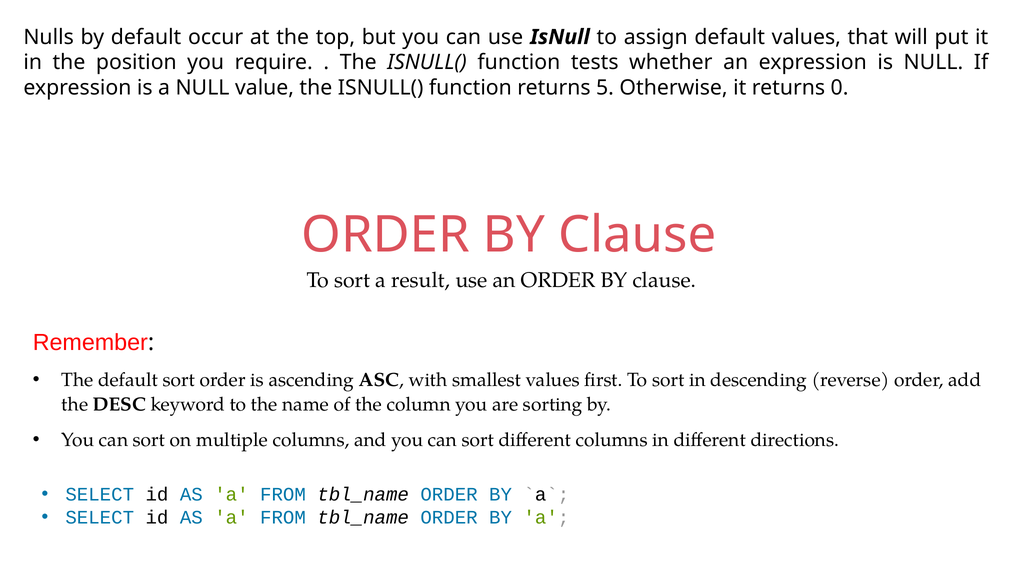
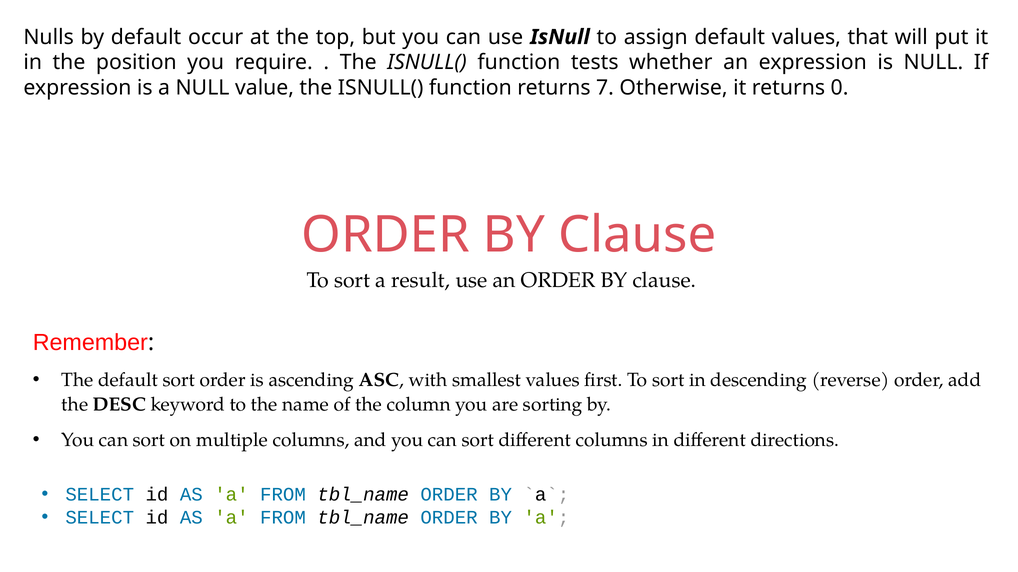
5: 5 -> 7 (605, 88)
